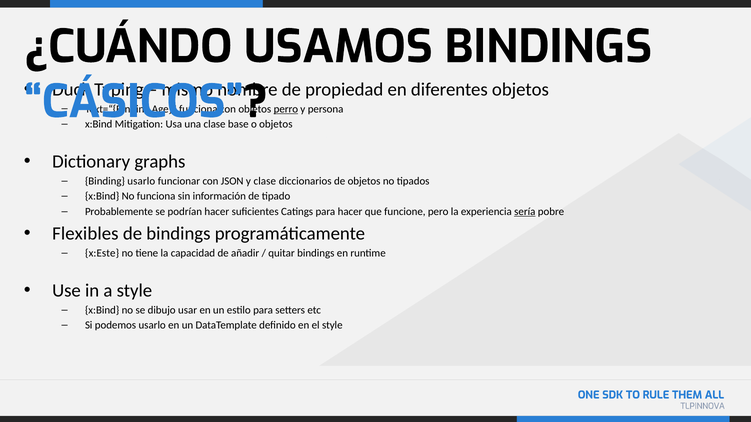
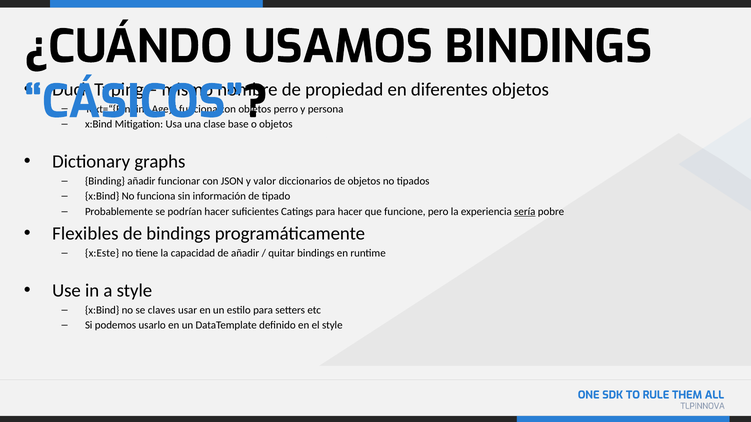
perro underline: present -> none (286, 109)
Binding usarlo: usarlo -> añadir (141, 181)
y clase: clase -> valor (265, 181)
dibujo: dibujo -> claves (162, 310)
